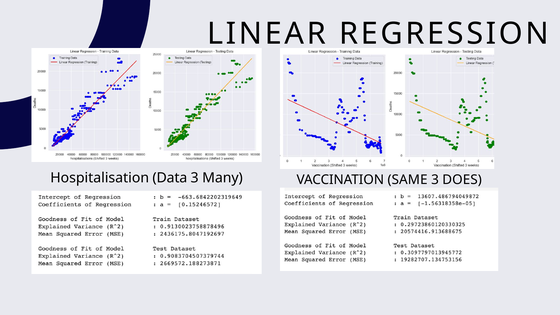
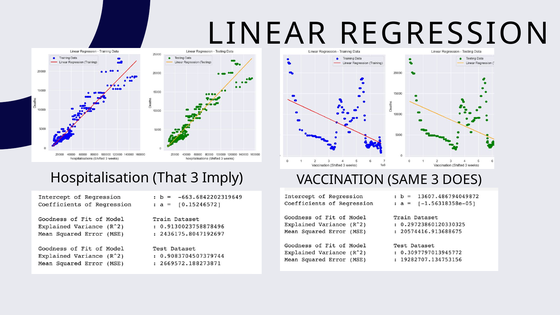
Data: Data -> That (170, 178)
Many: Many -> Imply (223, 178)
